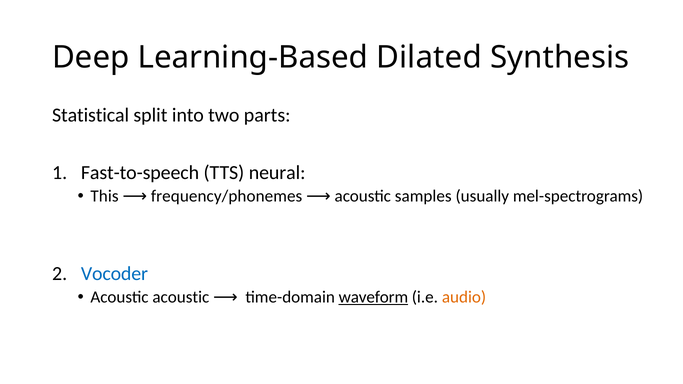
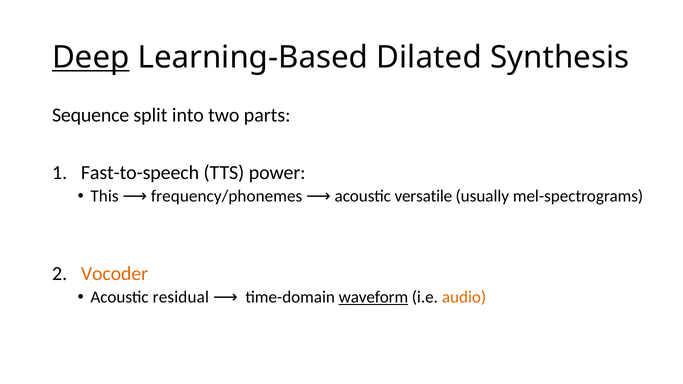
Deep underline: none -> present (91, 57)
Statistical: Statistical -> Sequence (91, 115)
neural: neural -> power (277, 173)
samples: samples -> versatile (423, 196)
Vocoder colour: blue -> orange (114, 274)
Acoustic acoustic: acoustic -> residual (181, 297)
